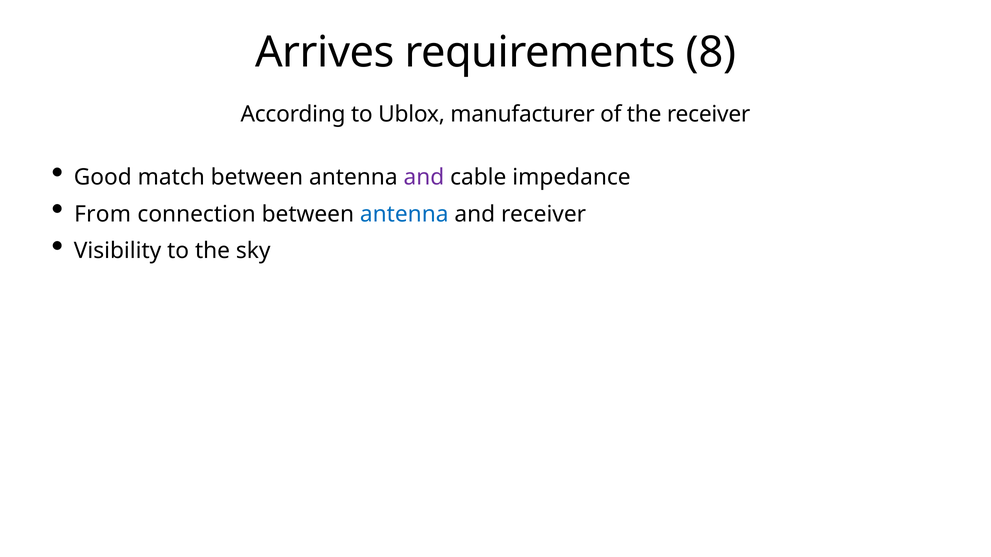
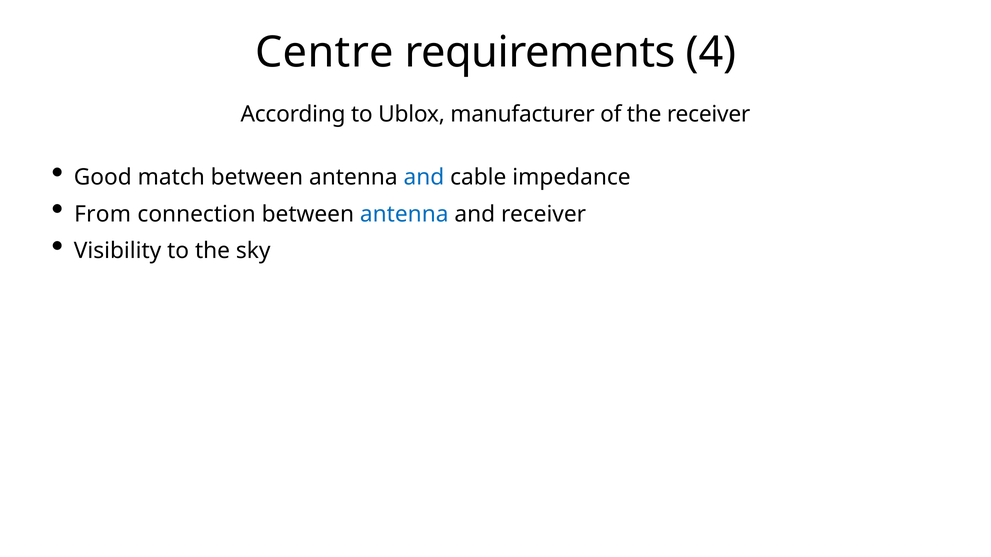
Arrives: Arrives -> Centre (324, 53)
8: 8 -> 4 (711, 53)
and colour: purple -> blue (424, 177)
